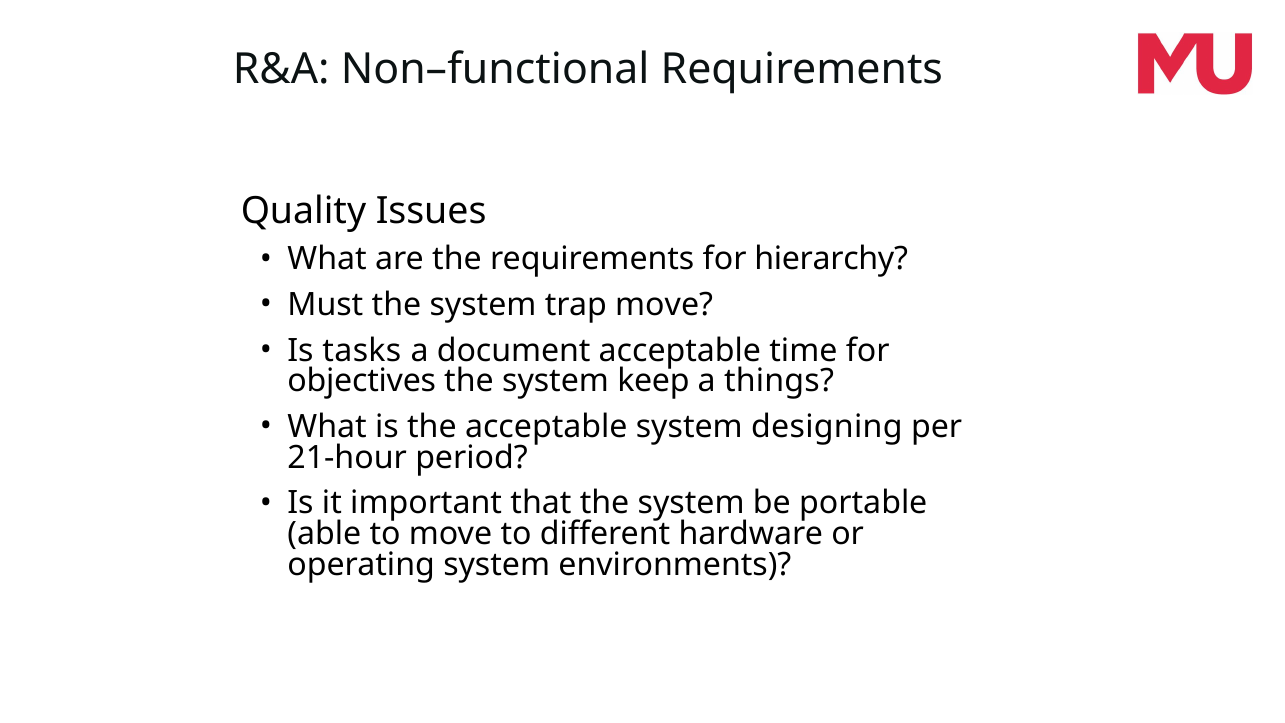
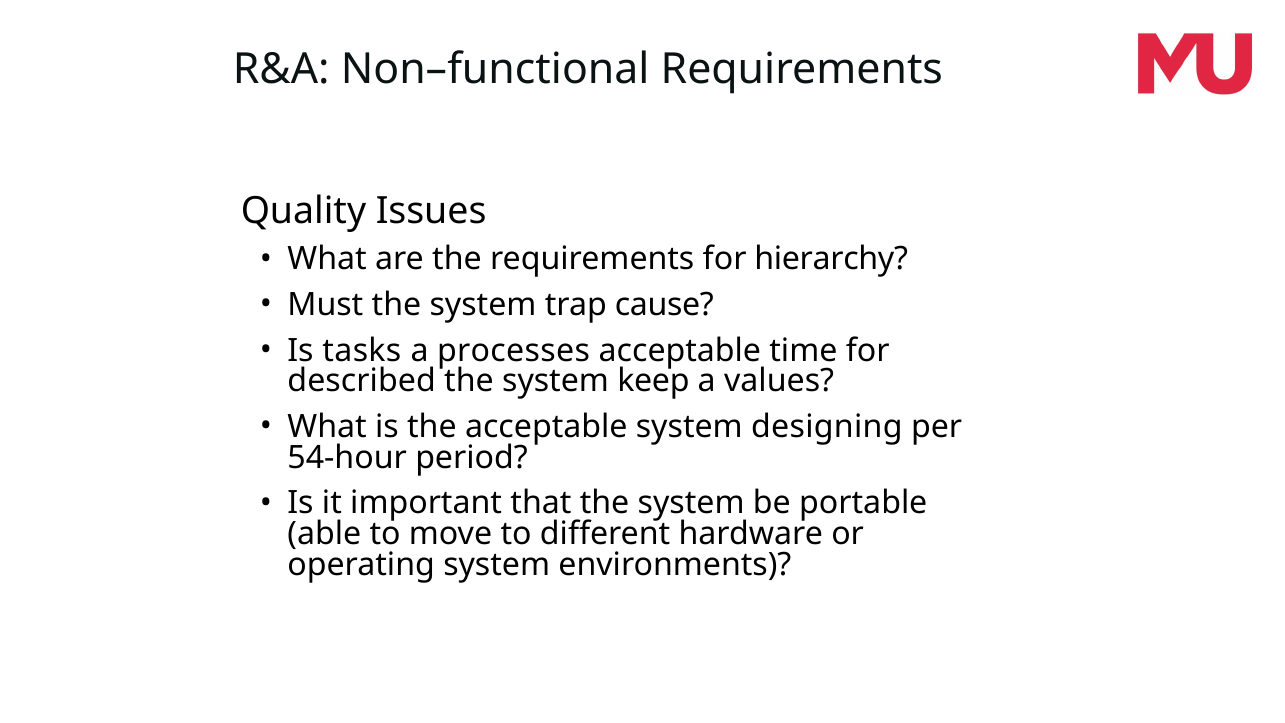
trap move: move -> cause (664, 305)
document: document -> processes (513, 350)
objectives: objectives -> described (362, 381)
things: things -> values (779, 381)
21-hour: 21-hour -> 54-hour (347, 458)
